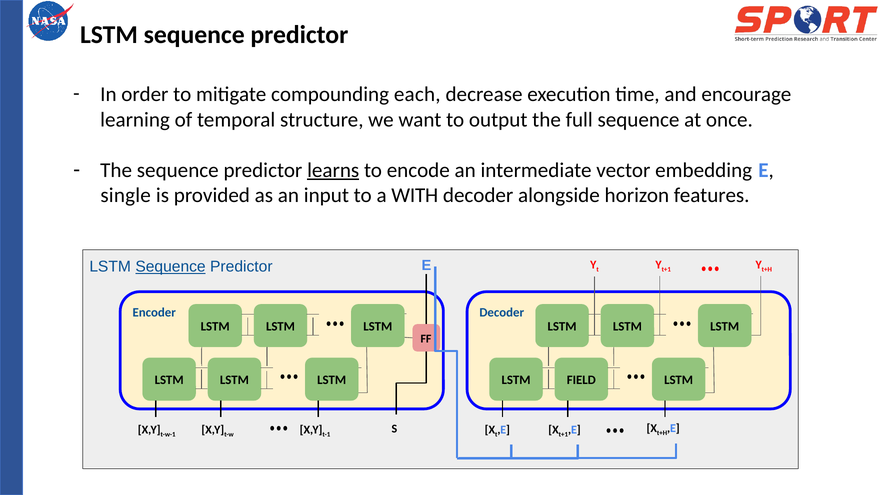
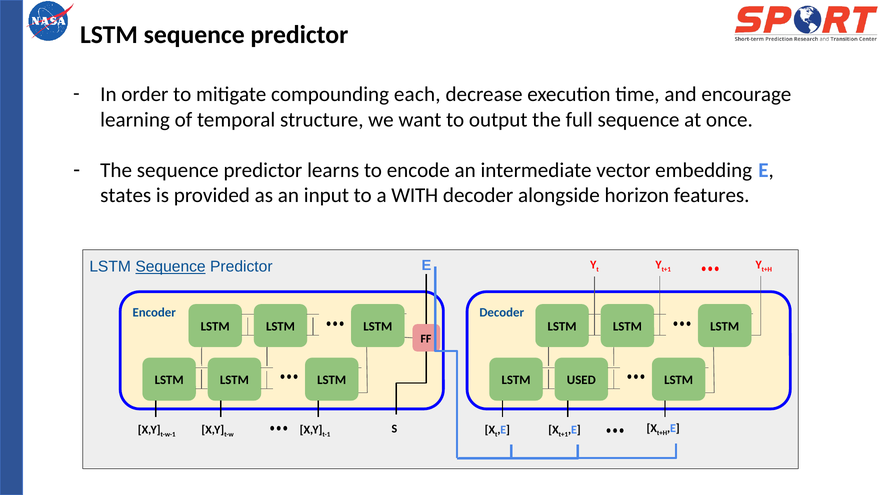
learns underline: present -> none (333, 170)
single: single -> states (126, 196)
FIELD: FIELD -> USED (581, 380)
